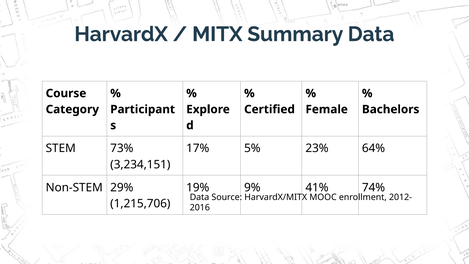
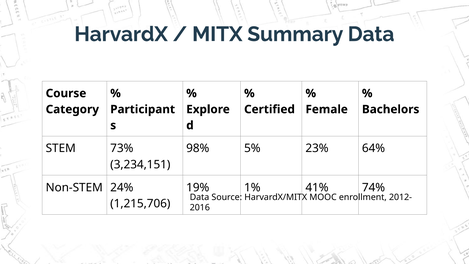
17%: 17% -> 98% (198, 148)
29%: 29% -> 24% (122, 187)
9%: 9% -> 1% (252, 187)
